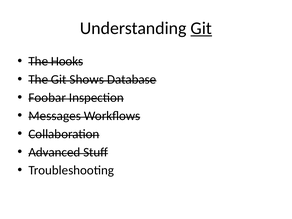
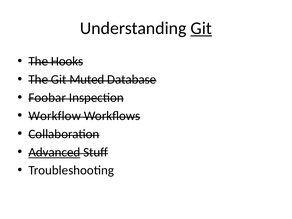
Shows: Shows -> Muted (87, 79)
Messages: Messages -> Workflow (55, 116)
Advanced underline: none -> present (54, 152)
